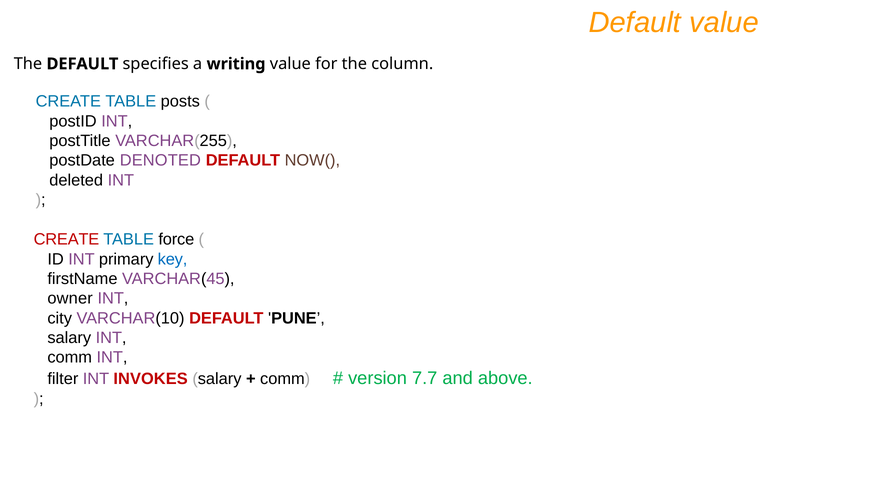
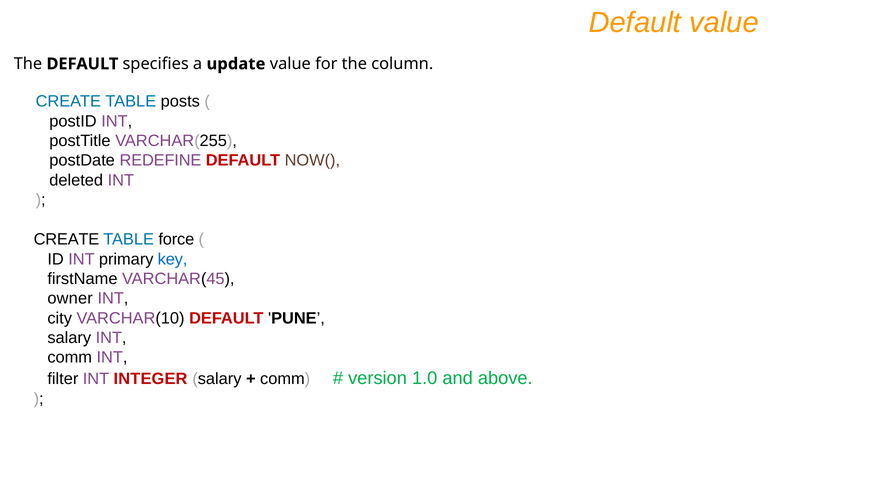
writing: writing -> update (236, 64)
DENOTED: DENOTED -> REDEFINE (160, 161)
CREATE colour: red -> black (66, 240)
INVOKES: INVOKES -> INTEGER (151, 379)
7.7: 7.7 -> 1.0 (425, 379)
